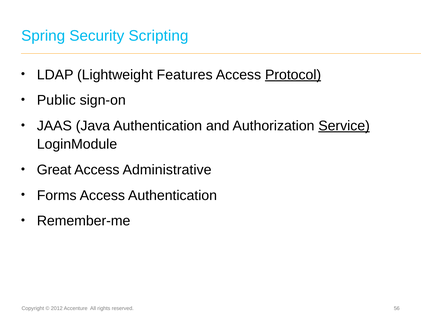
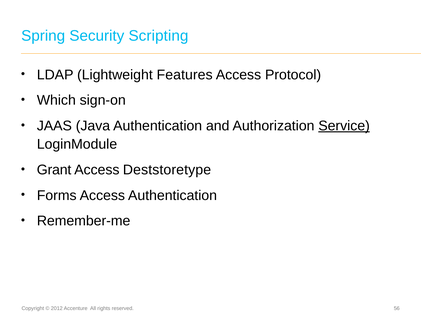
Protocol underline: present -> none (293, 75)
Public: Public -> Which (56, 100)
Great: Great -> Grant (54, 170)
Administrative: Administrative -> Deststoretype (167, 170)
